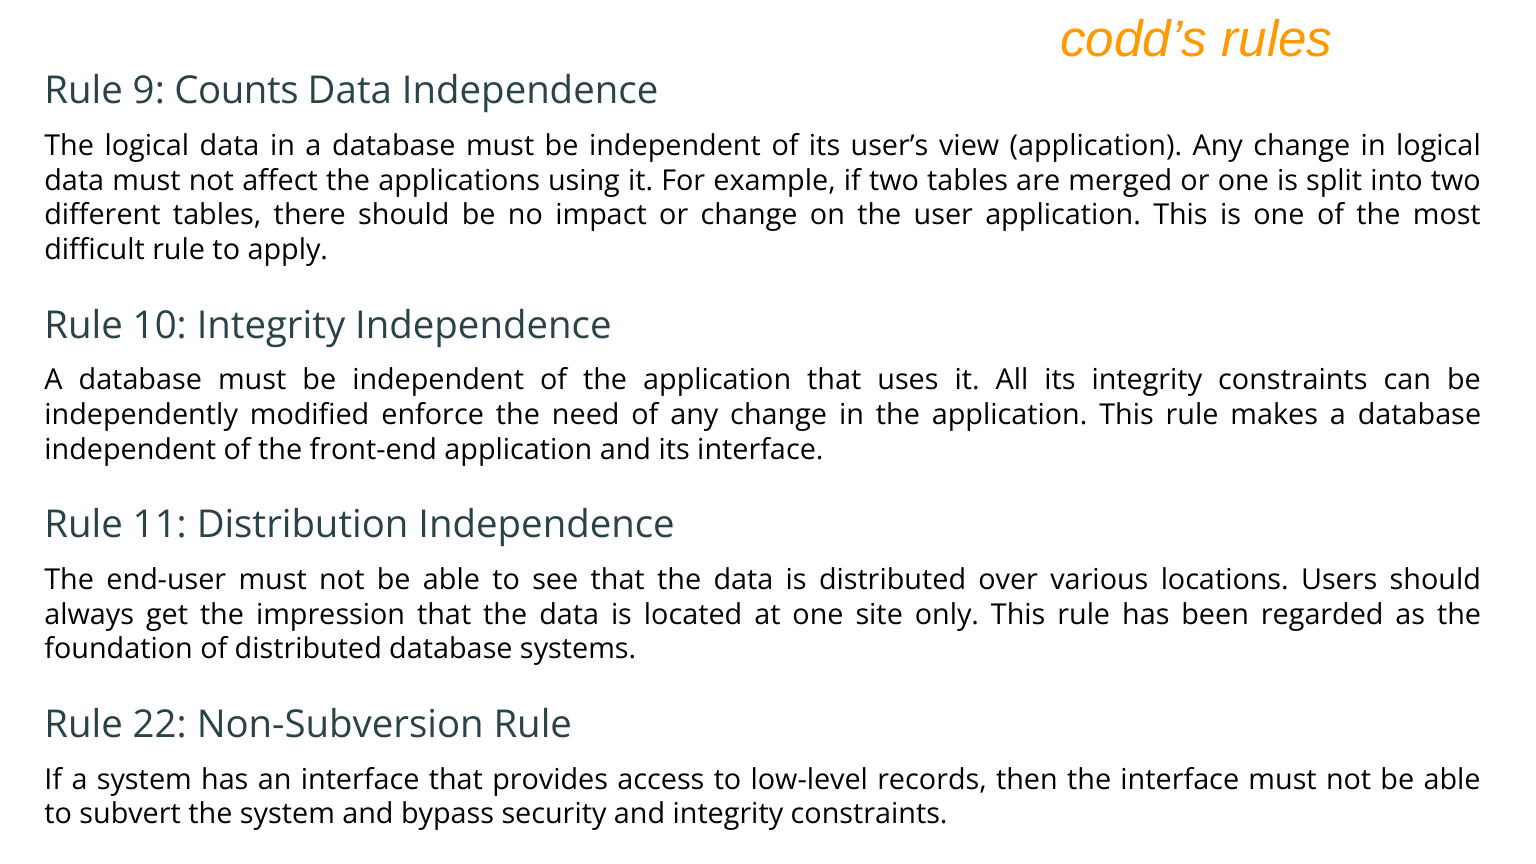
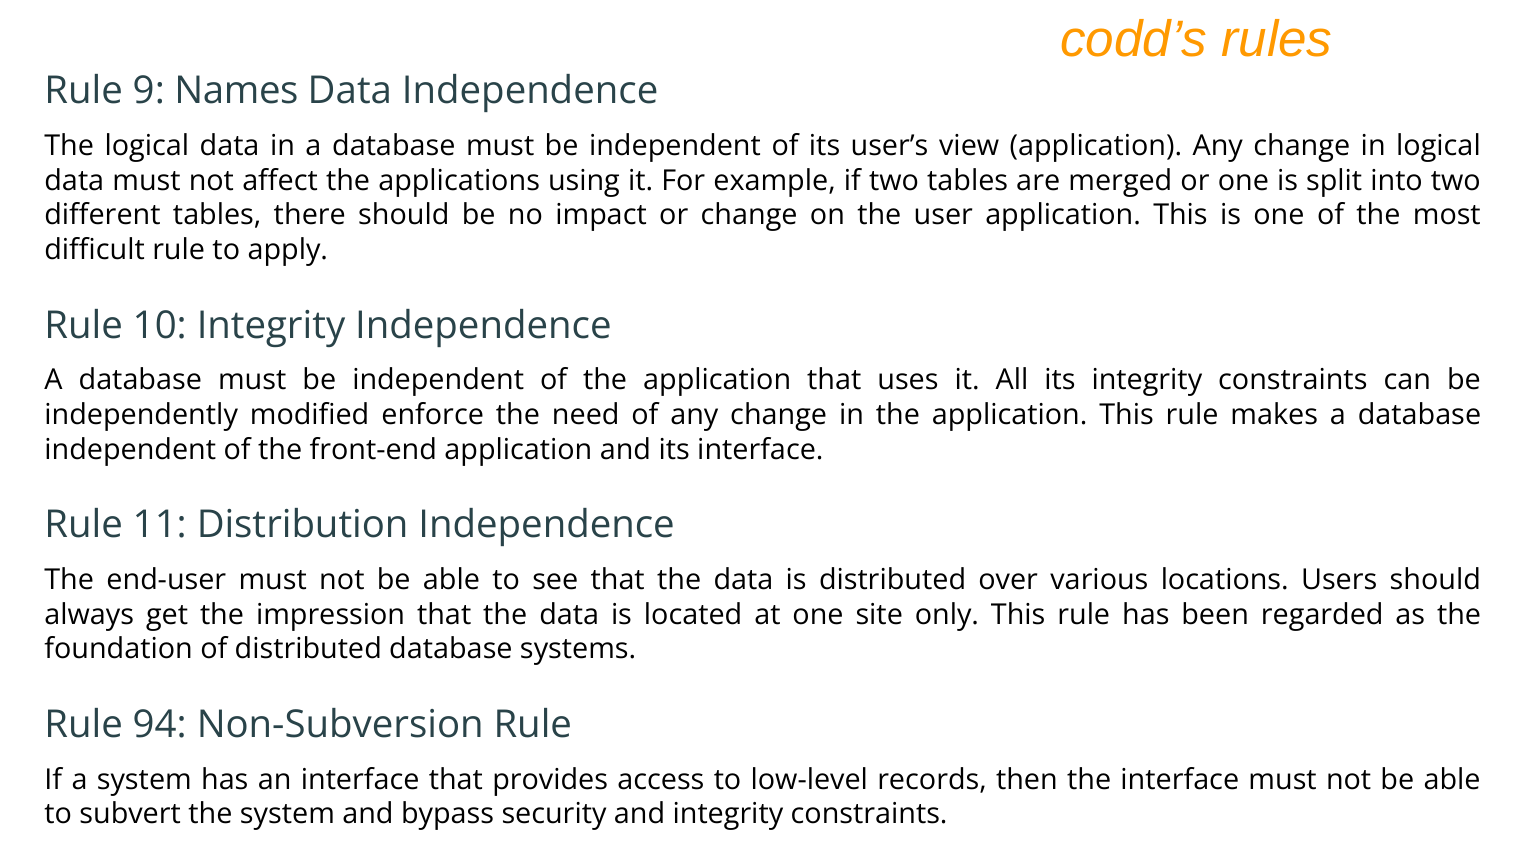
Counts: Counts -> Names (236, 91)
22: 22 -> 94 (160, 725)
